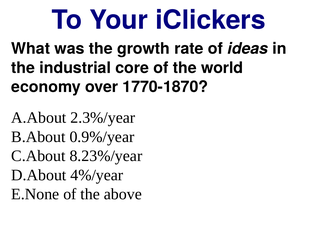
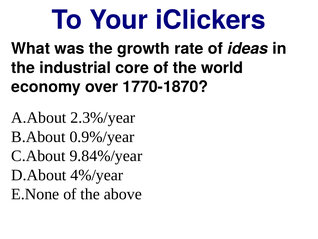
8.23%/year: 8.23%/year -> 9.84%/year (106, 156)
